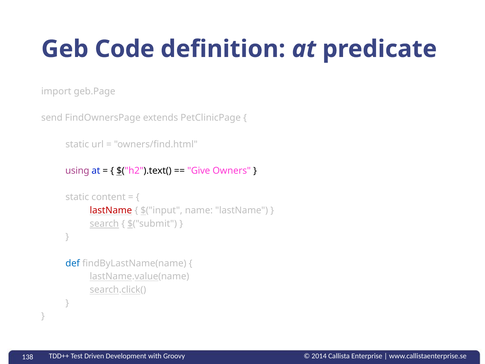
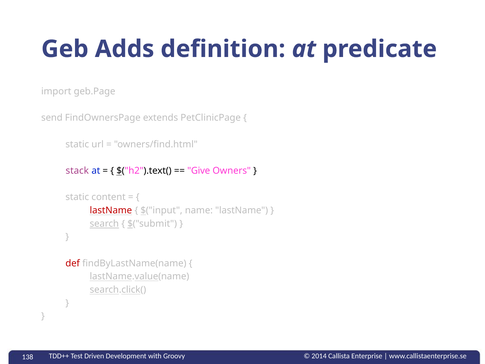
Code: Code -> Adds (125, 49)
using: using -> stack (77, 171)
def colour: blue -> red (73, 263)
